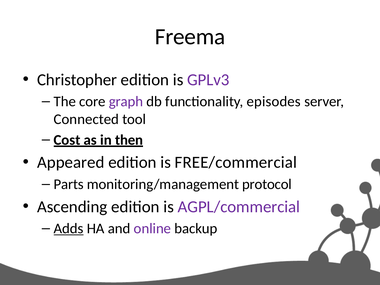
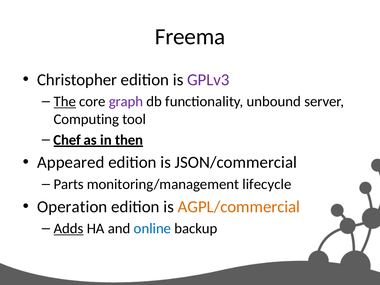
The underline: none -> present (65, 102)
episodes: episodes -> unbound (274, 102)
Connected: Connected -> Computing (86, 119)
Cost: Cost -> Chef (67, 140)
FREE/commercial: FREE/commercial -> JSON/commercial (236, 162)
protocol: protocol -> lifecycle (267, 184)
Ascending: Ascending -> Operation (72, 207)
AGPL/commercial colour: purple -> orange (239, 207)
online colour: purple -> blue (152, 229)
